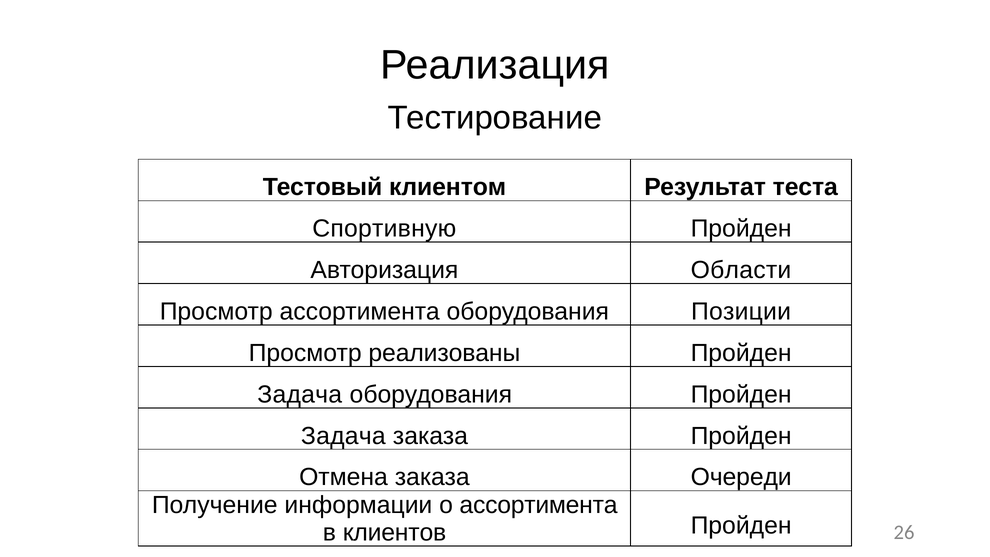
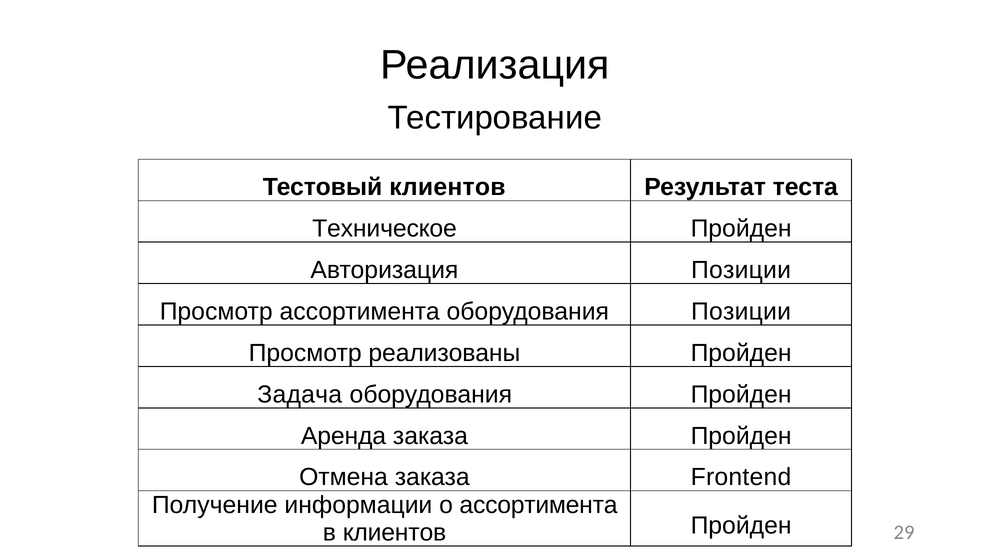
Тестовый клиентом: клиентом -> клиентов (447, 187)
Спортивную: Спортивную -> Техническое (384, 229)
Авторизация Области: Области -> Позиции (741, 270)
Задача: Задача -> Аренда (344, 436)
Очереди: Очереди -> Frontend (741, 477)
26: 26 -> 29 (904, 532)
